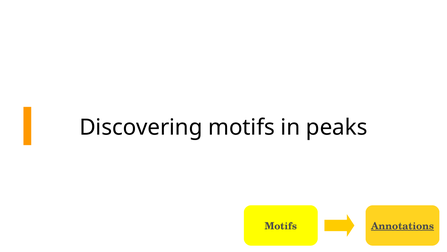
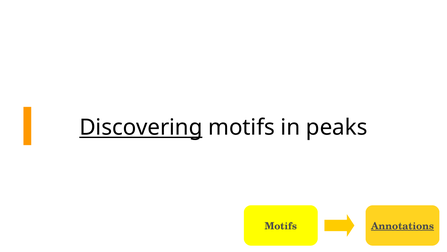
Discovering underline: none -> present (141, 127)
